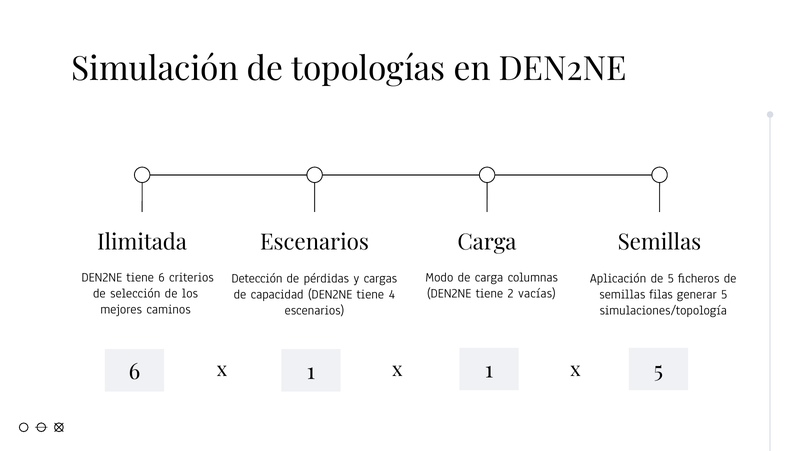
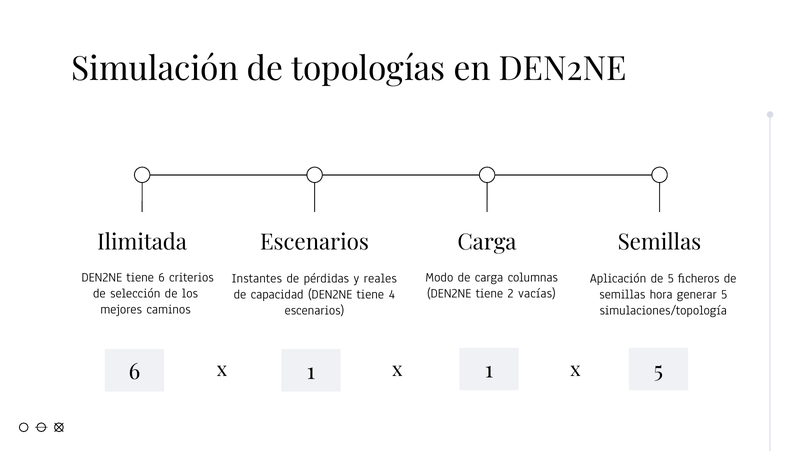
Detección: Detección -> Instantes (257, 279)
cargas: cargas -> reales (380, 279)
filas: filas -> hora (661, 295)
